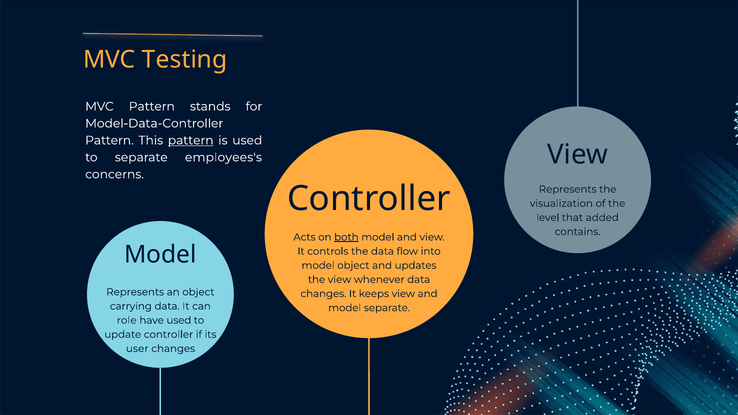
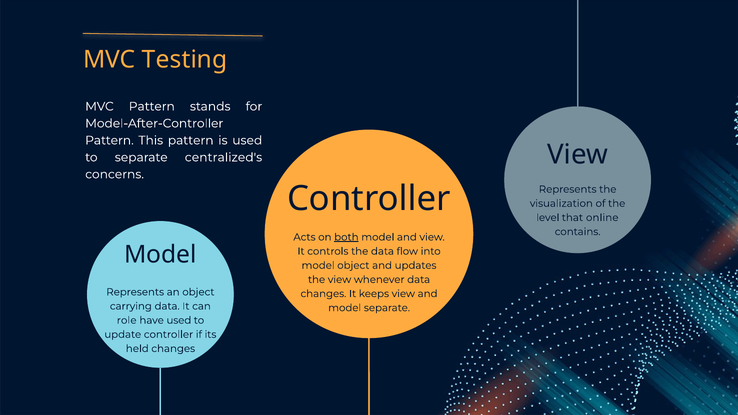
Model-Data-Controller: Model-Data-Controller -> Model-After-Controller (154, 123)
pattern underline: present -> none (191, 140)
employees's: employees's -> centralized's (223, 157)
added: added -> online (602, 218)
user: user -> held (137, 349)
